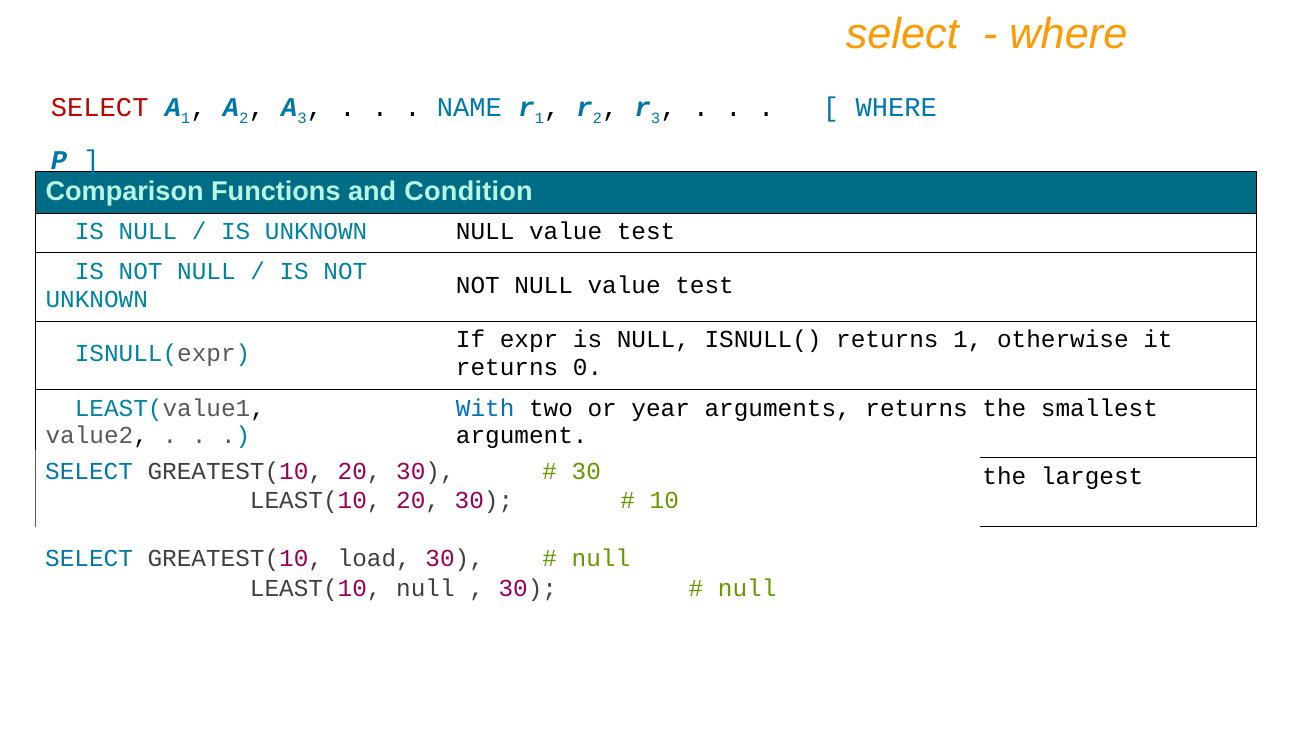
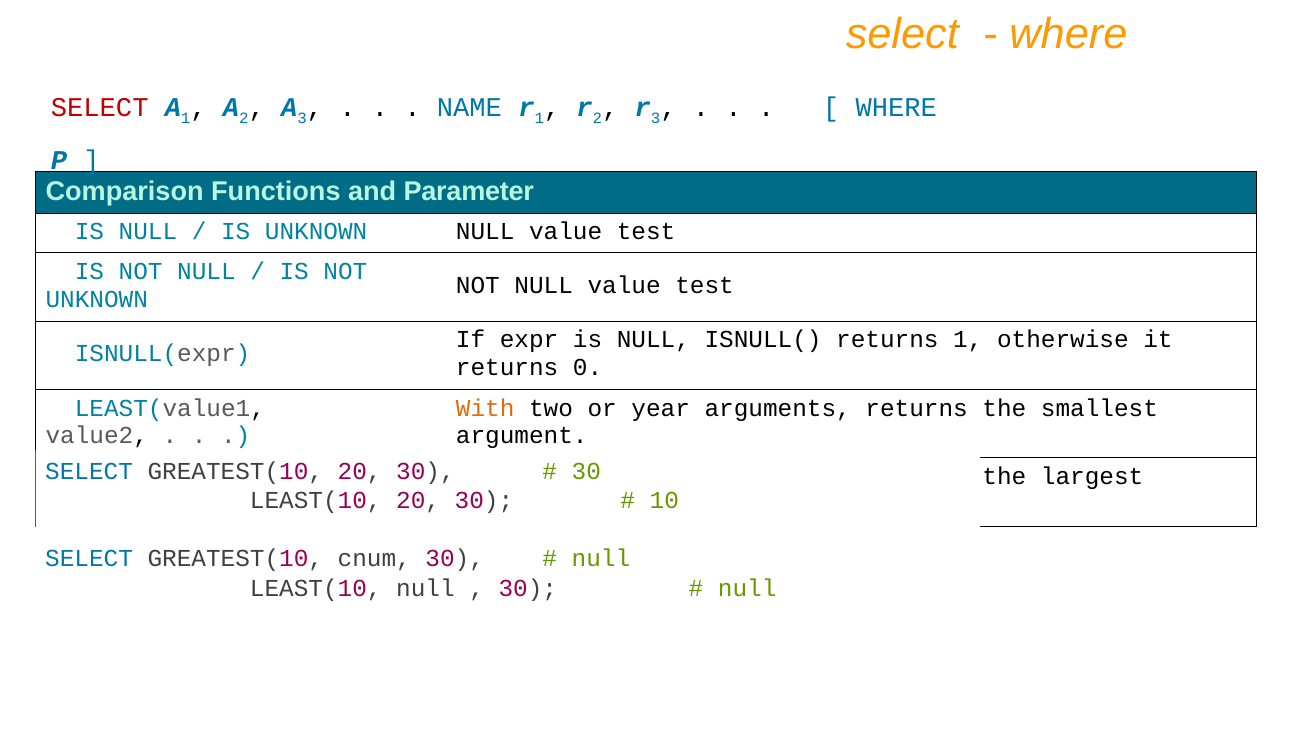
Condition: Condition -> Parameter (469, 192)
With colour: blue -> orange (485, 408)
load: load -> cnum (374, 559)
